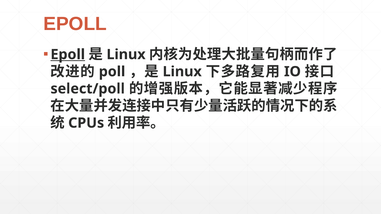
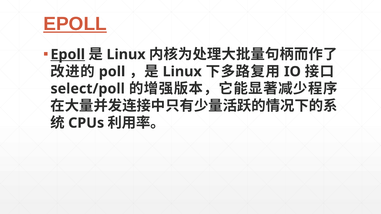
EPOLL underline: none -> present (75, 24)
